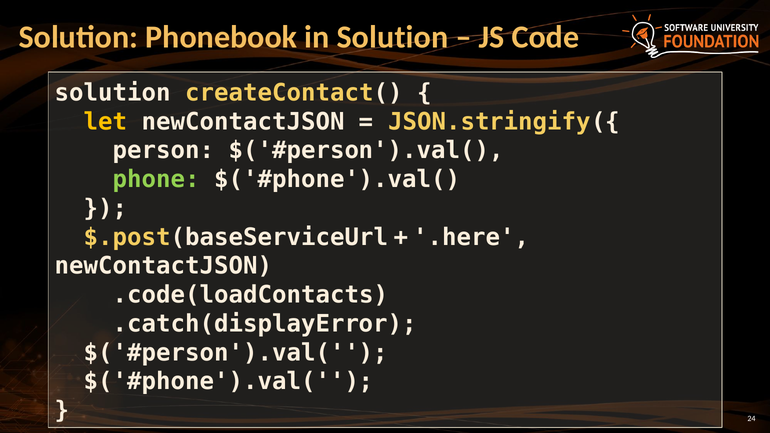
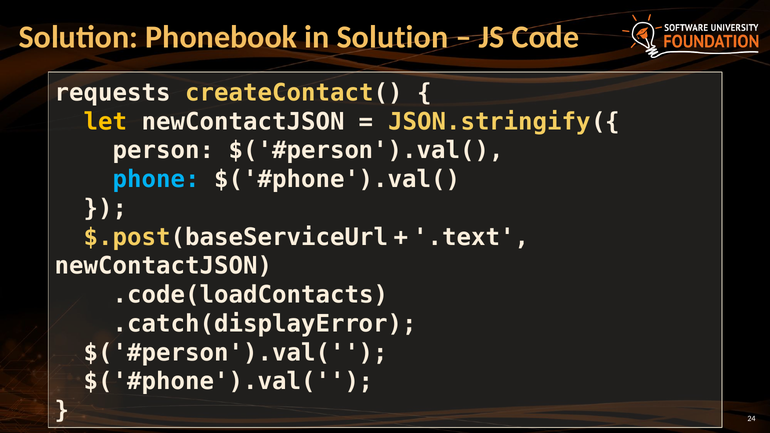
solution: solution -> requests (113, 93)
phone colour: light green -> light blue (156, 179)
.here: .here -> .text (471, 237)
